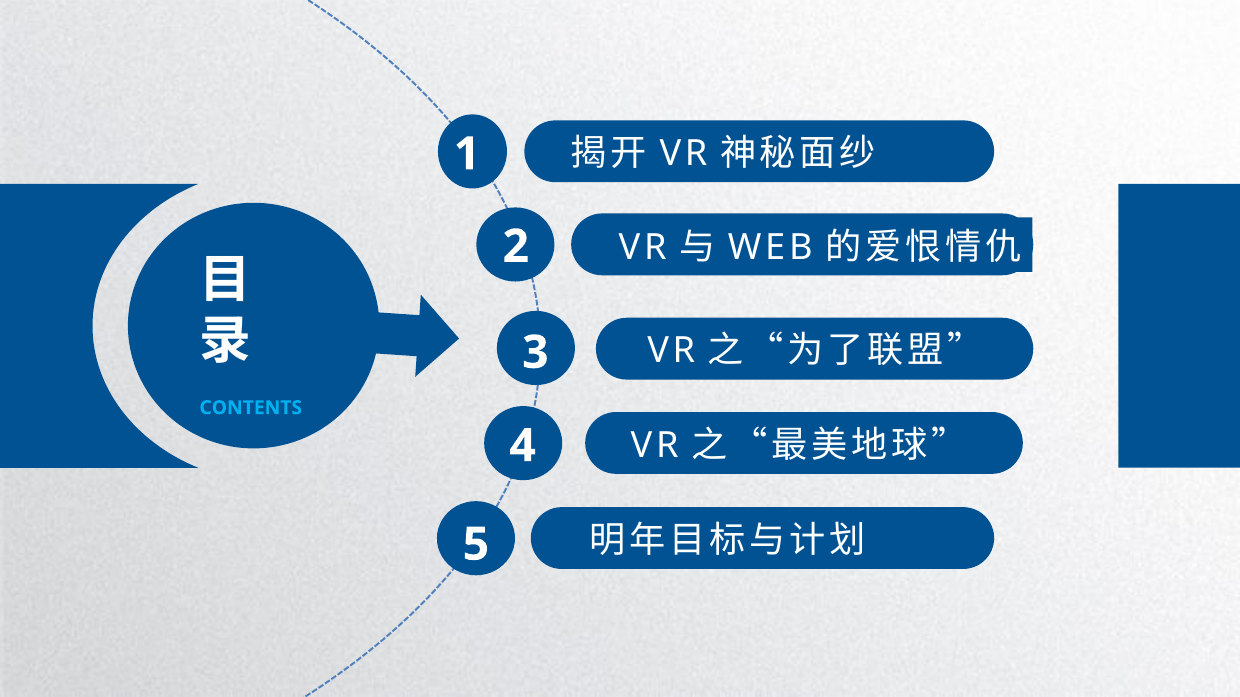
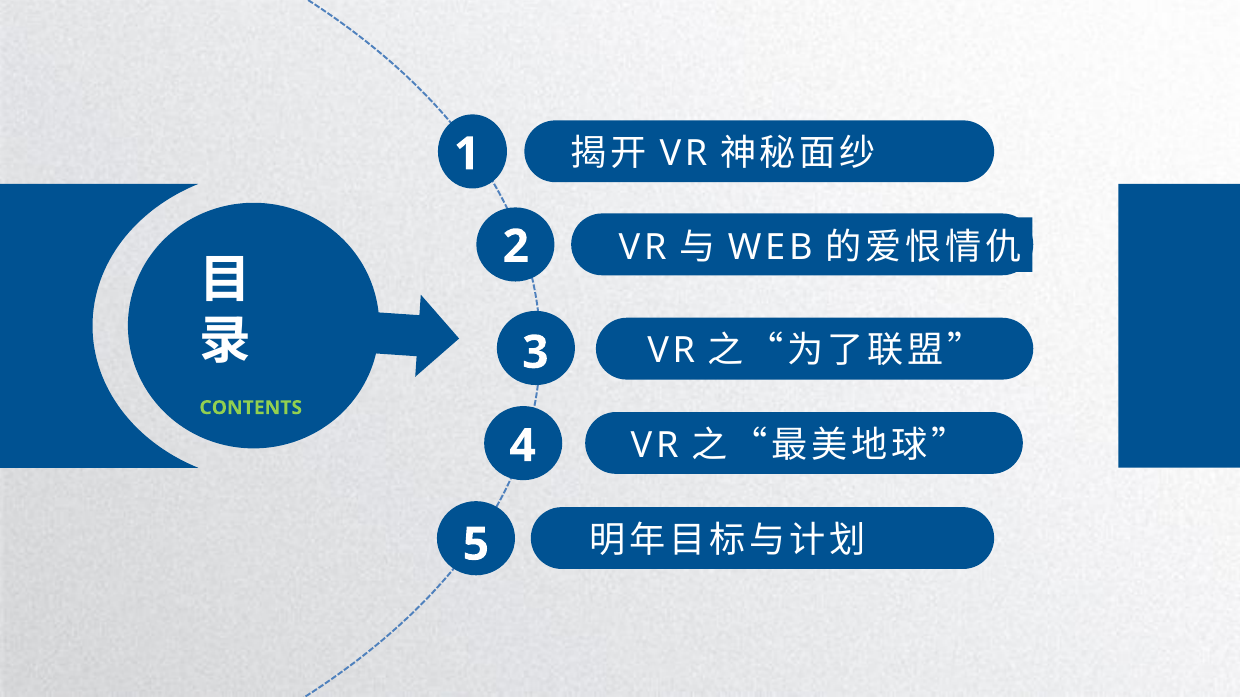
CONTENTS colour: light blue -> light green (251, 408)
